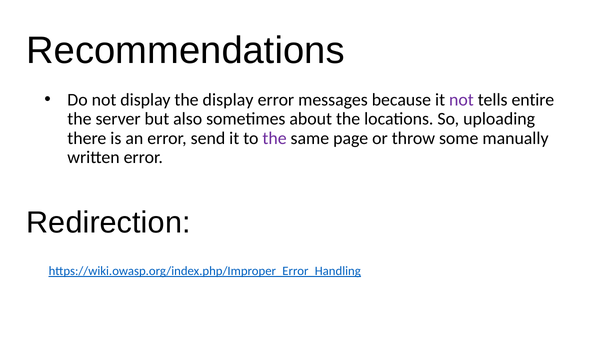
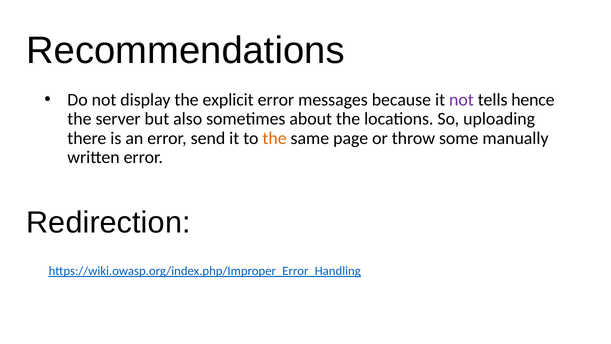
the display: display -> explicit (228, 100)
entire: entire -> hence (533, 100)
the colour: purple -> orange (275, 138)
